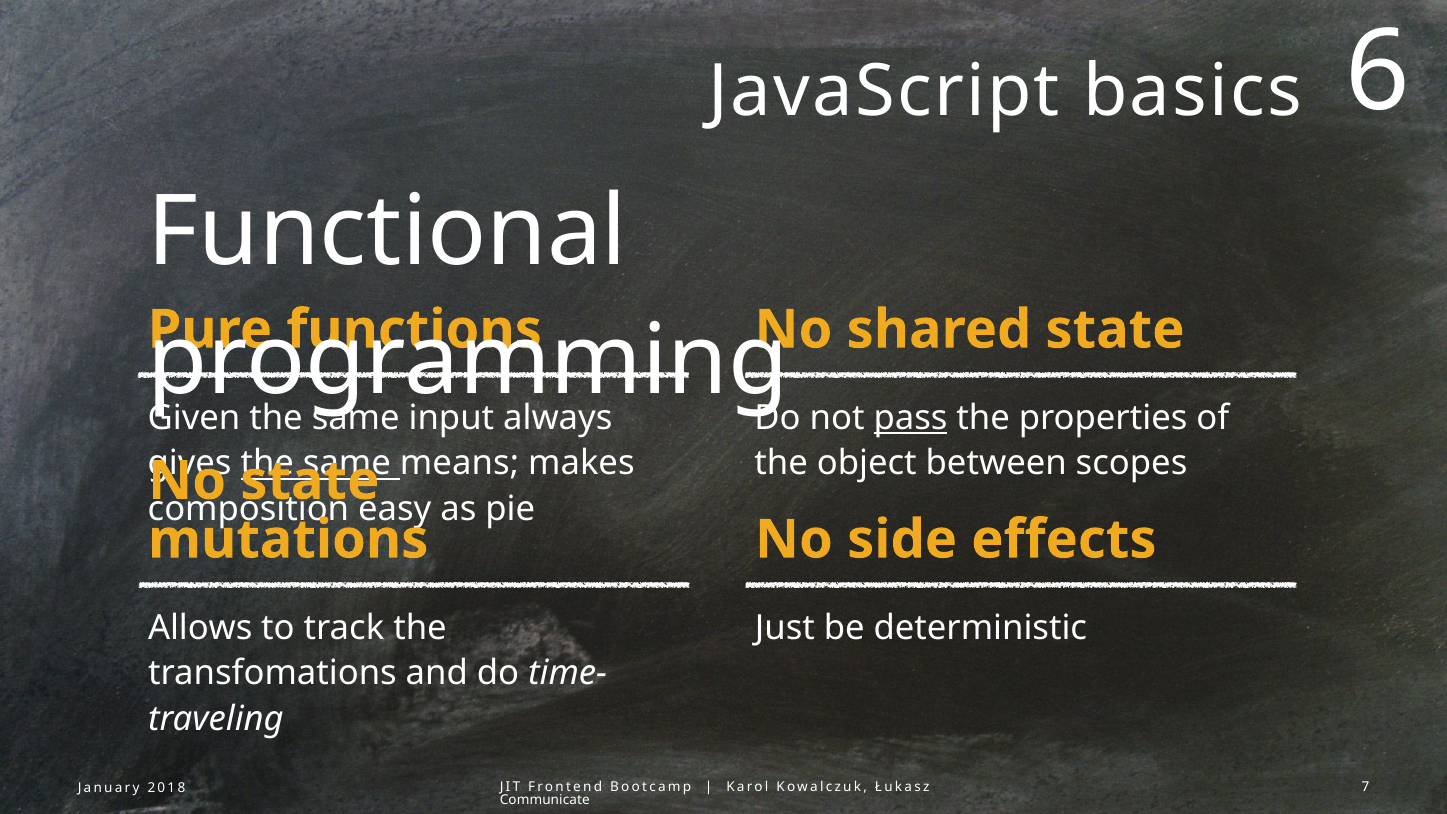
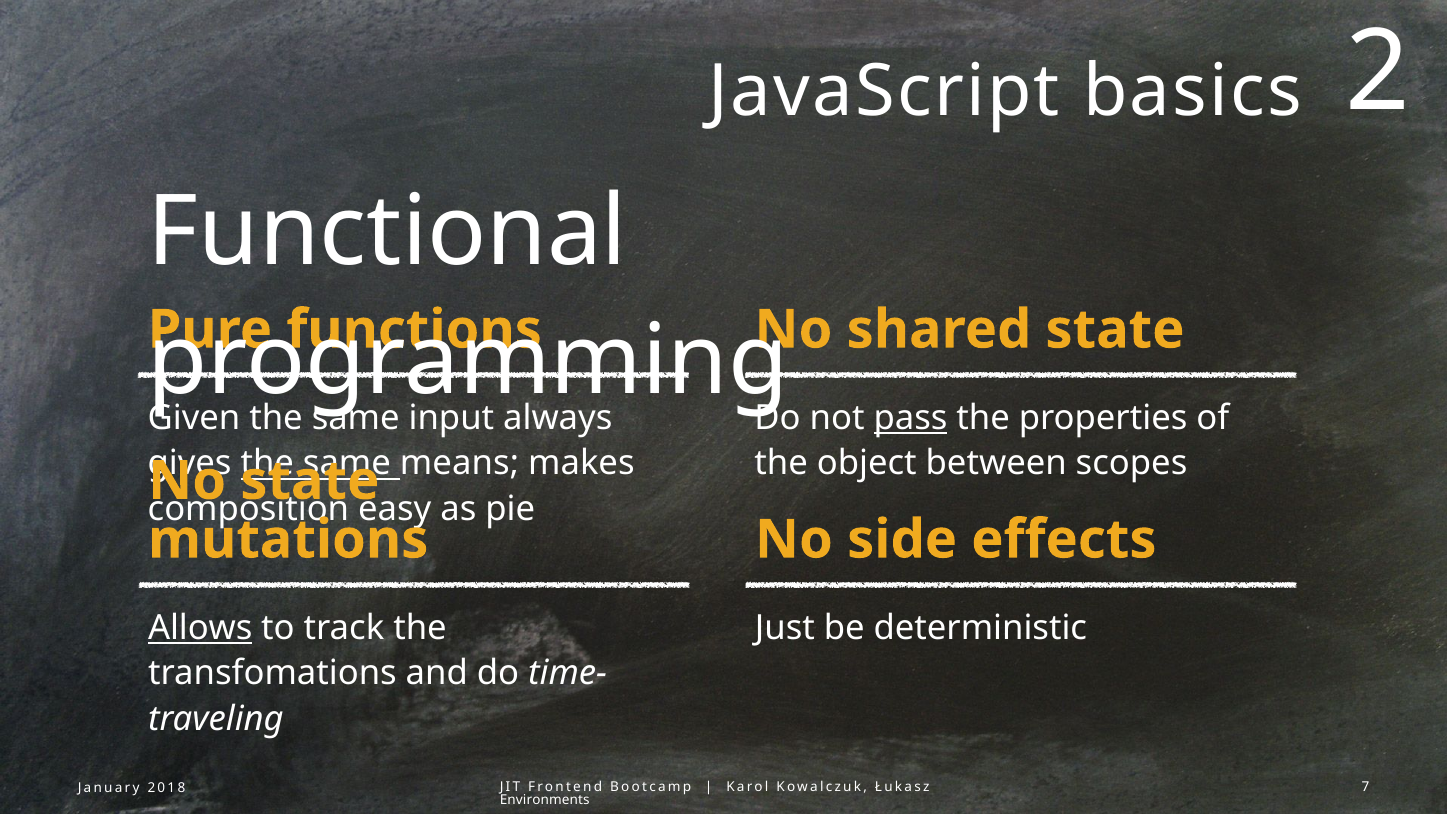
6: 6 -> 2 (1378, 73)
Allows underline: none -> present (200, 628)
Communicate: Communicate -> Environments (545, 800)
